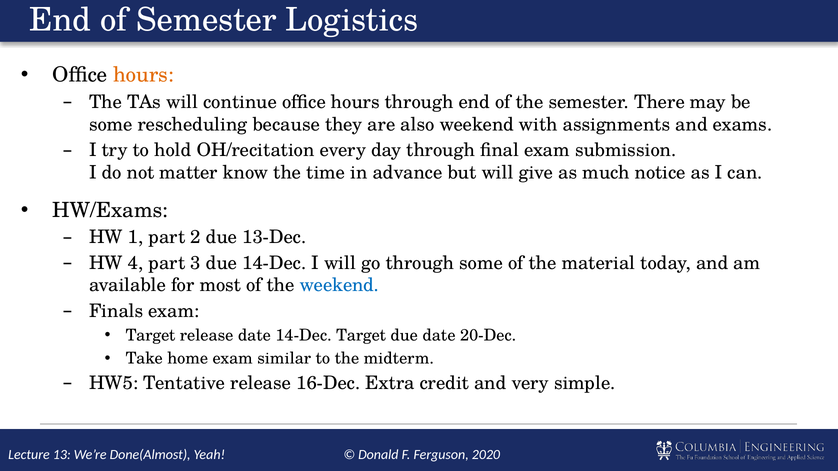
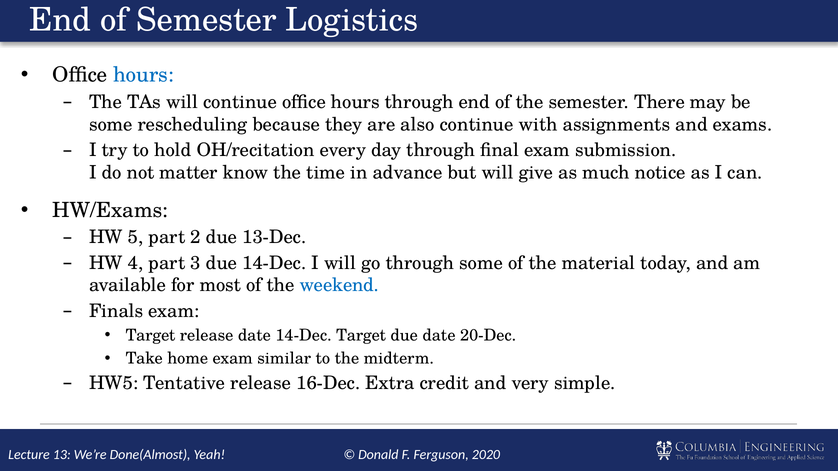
hours colour: orange -> blue (143, 75)
also weekend: weekend -> continue (477, 124)
1: 1 -> 5 (136, 237)
